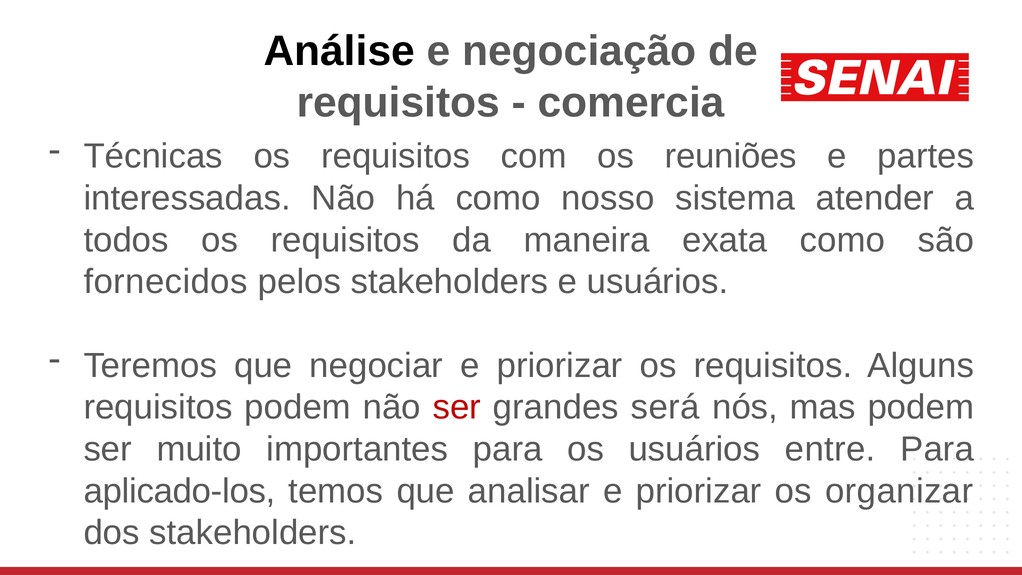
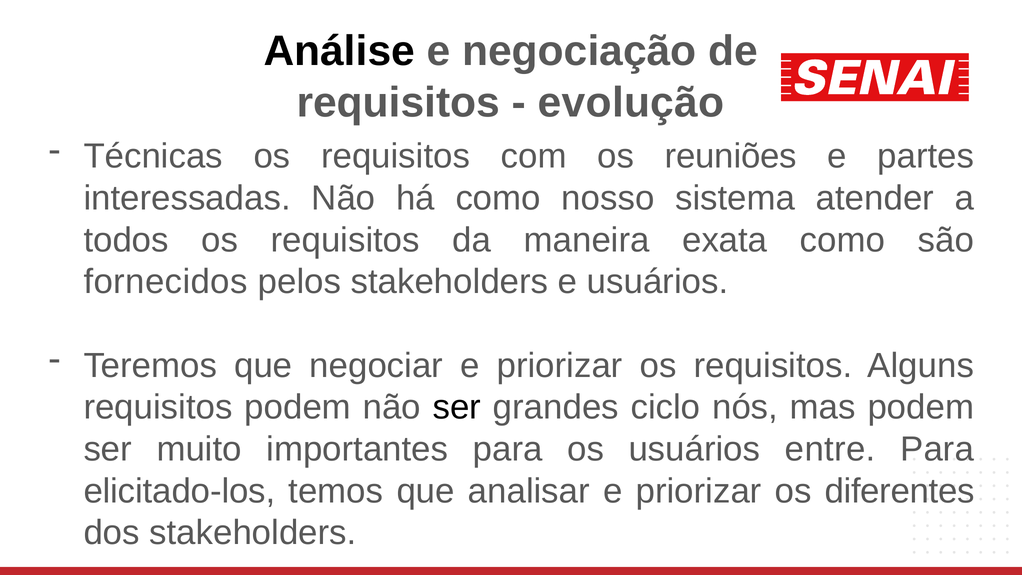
comercia: comercia -> evolução (631, 102)
ser colour: red -> black (457, 407)
será: será -> ciclo (666, 407)
aplicado-los: aplicado-los -> elicitado-los (179, 491)
organizar: organizar -> diferentes (900, 491)
